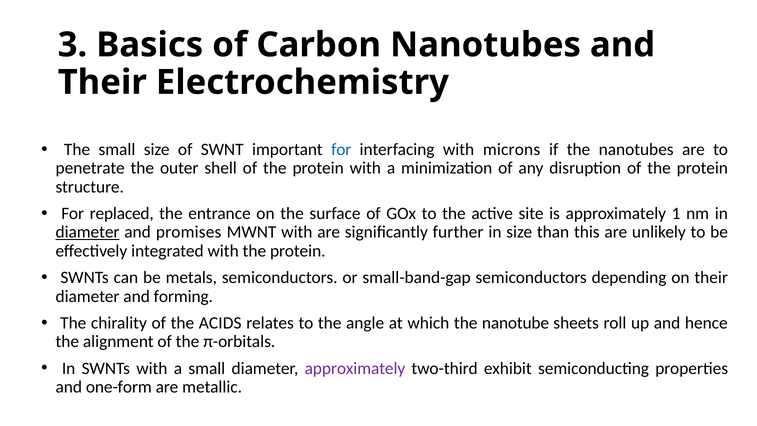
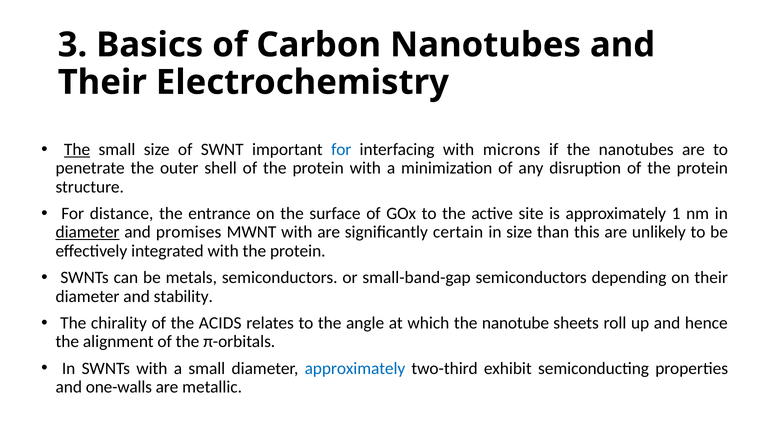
The underline: none -> present (77, 149)
replaced: replaced -> distance (122, 213)
further: further -> certain (458, 232)
forming: forming -> stability (183, 296)
approximately colour: purple -> blue (355, 368)
one-form: one-form -> one-walls (119, 387)
